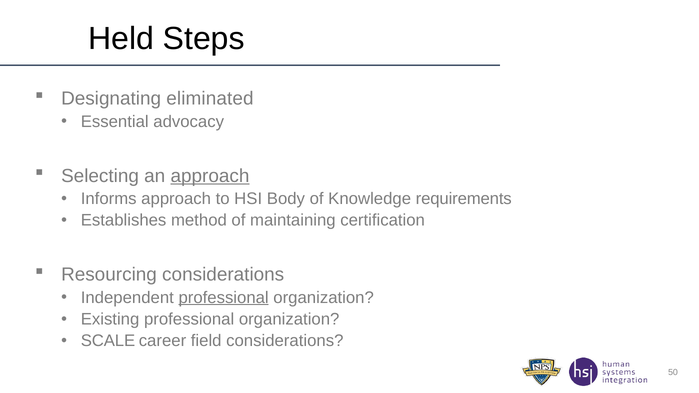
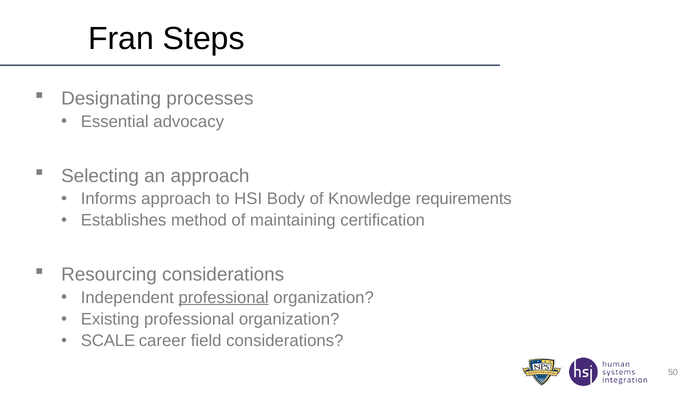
Held: Held -> Fran (121, 39)
eliminated: eliminated -> processes (210, 99)
approach underline: present -> none (210, 176)
